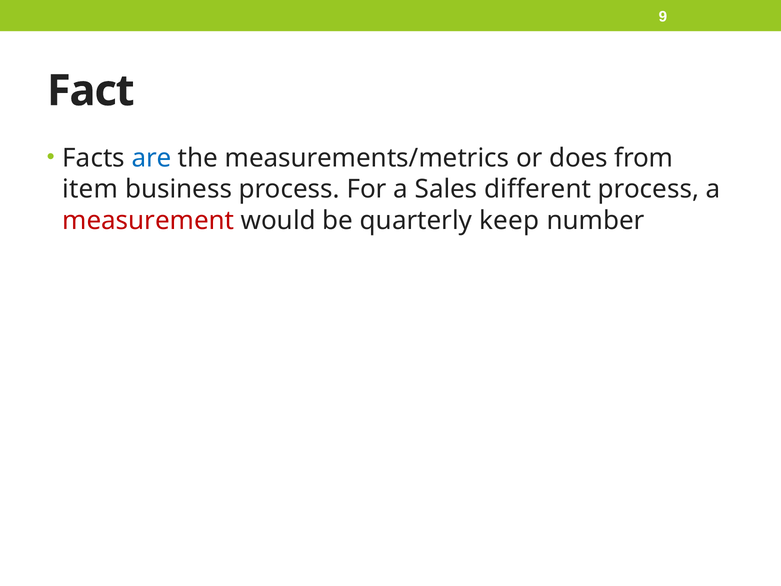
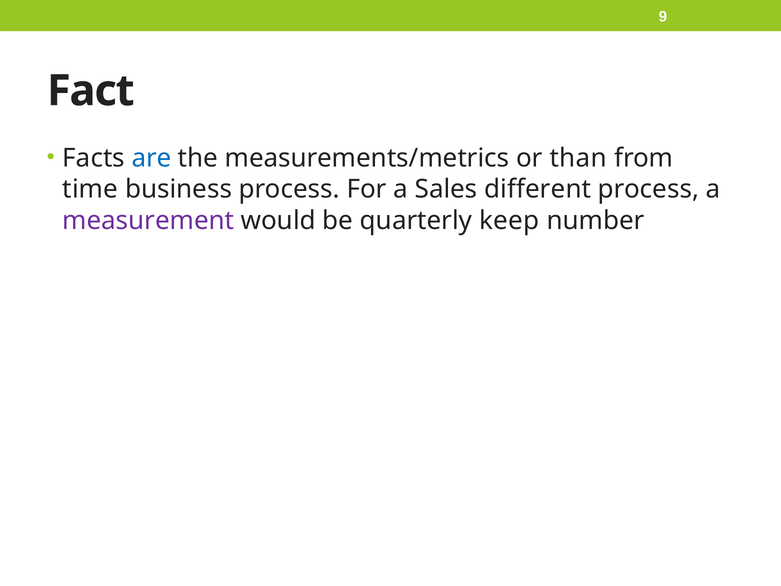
does: does -> than (578, 158)
item: item -> time (90, 189)
measurement colour: red -> purple (148, 221)
